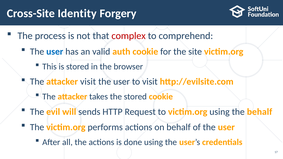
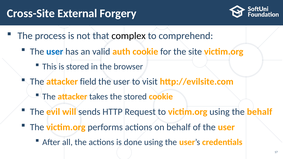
Identity: Identity -> External (77, 13)
complex colour: red -> black (129, 36)
attacker visit: visit -> field (88, 82)
